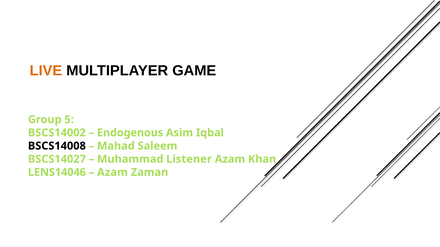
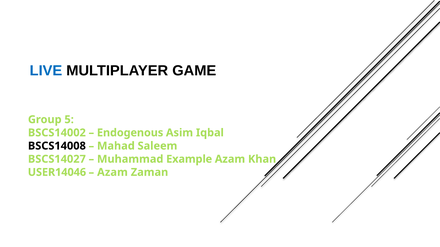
LIVE colour: orange -> blue (46, 71)
Listener: Listener -> Example (189, 159)
LENS14046: LENS14046 -> USER14046 (57, 173)
